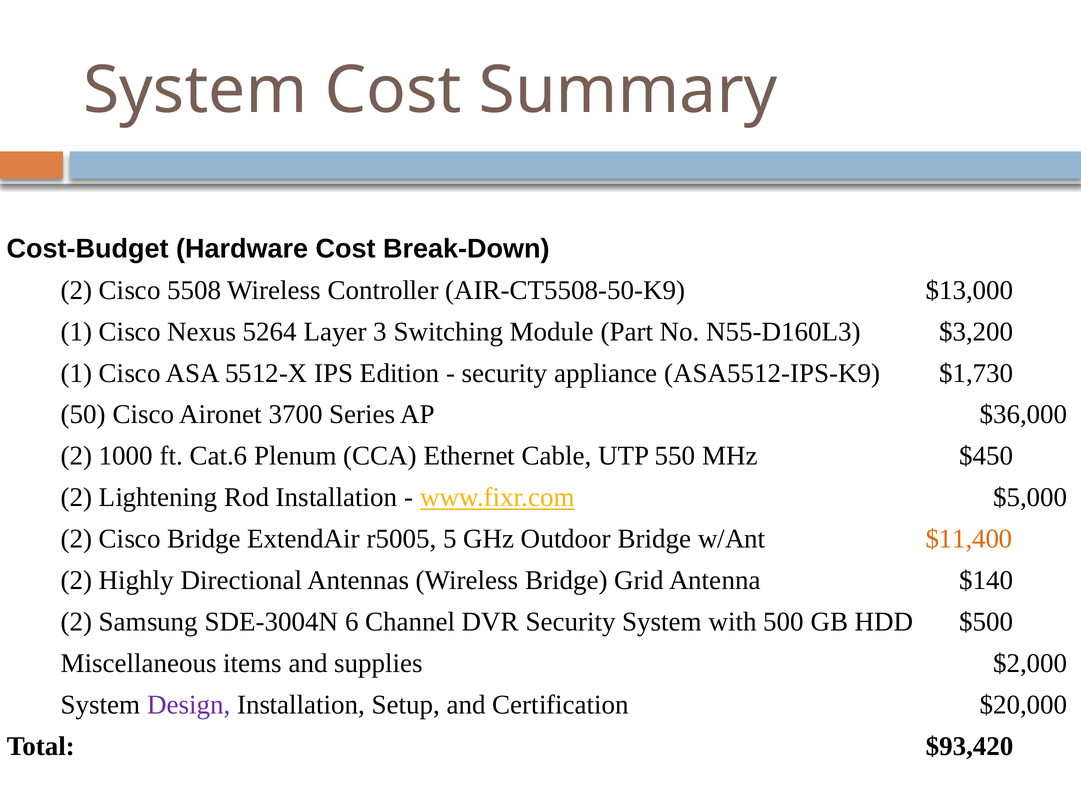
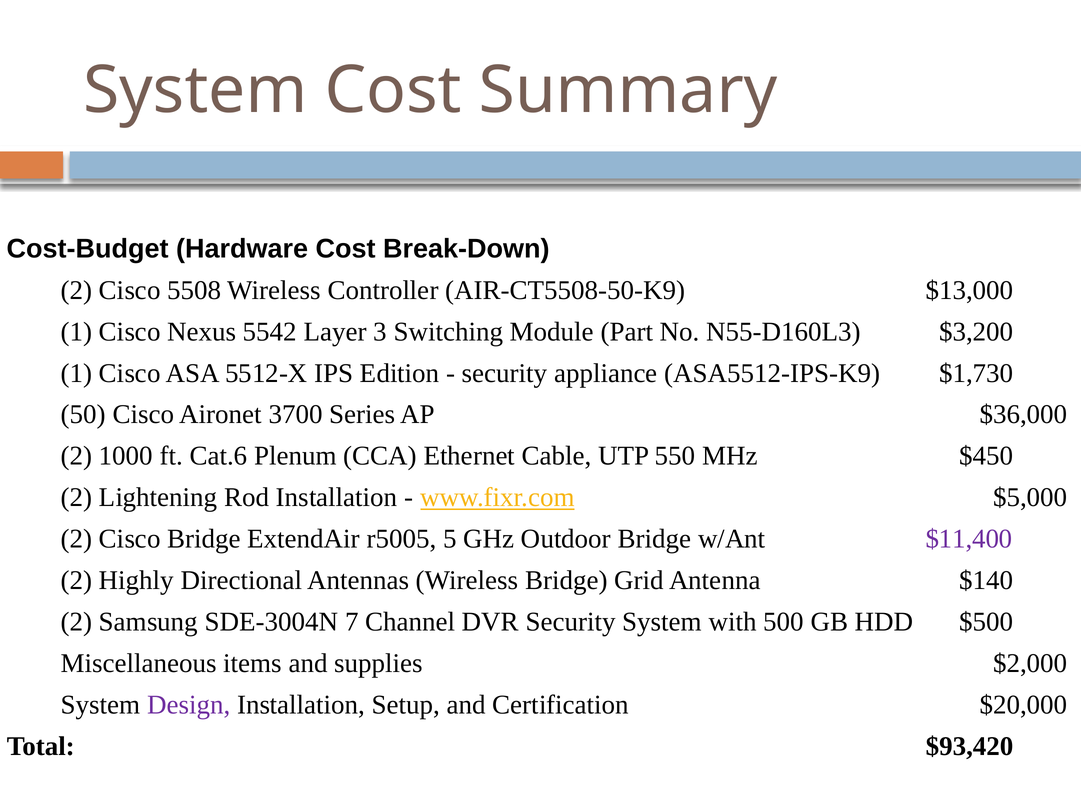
5264: 5264 -> 5542 (270, 332)
$11,400 colour: orange -> purple (969, 539)
6: 6 -> 7 (352, 622)
